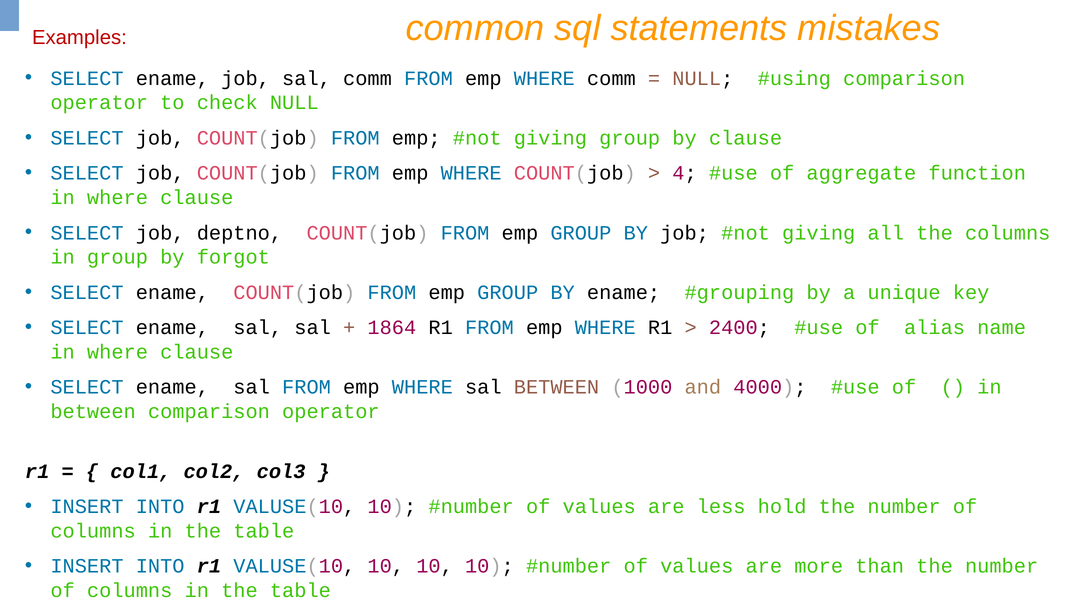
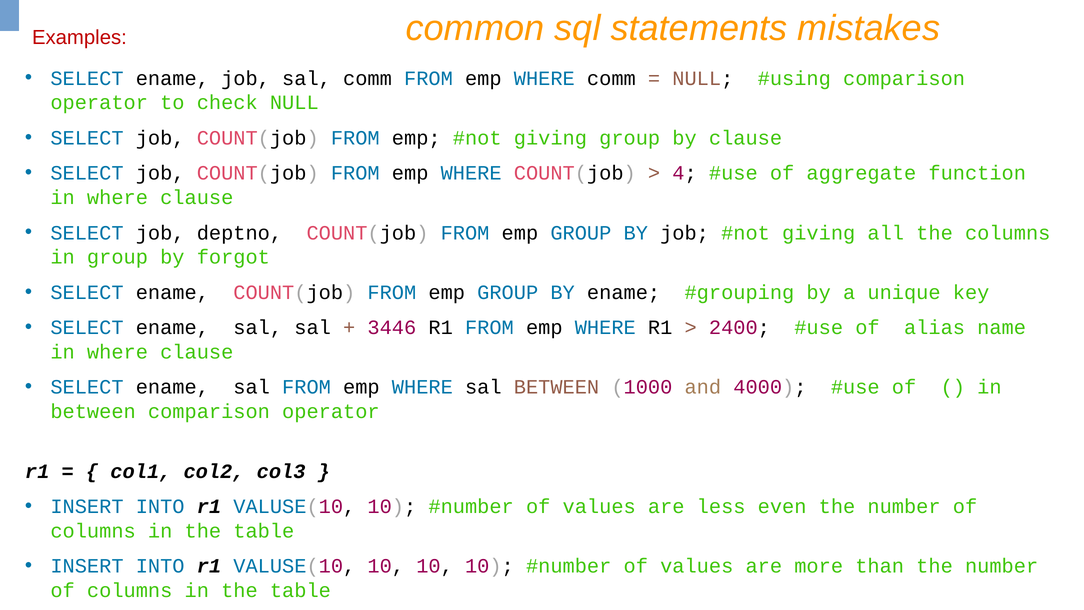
1864: 1864 -> 3446 (392, 328)
hold: hold -> even (782, 506)
